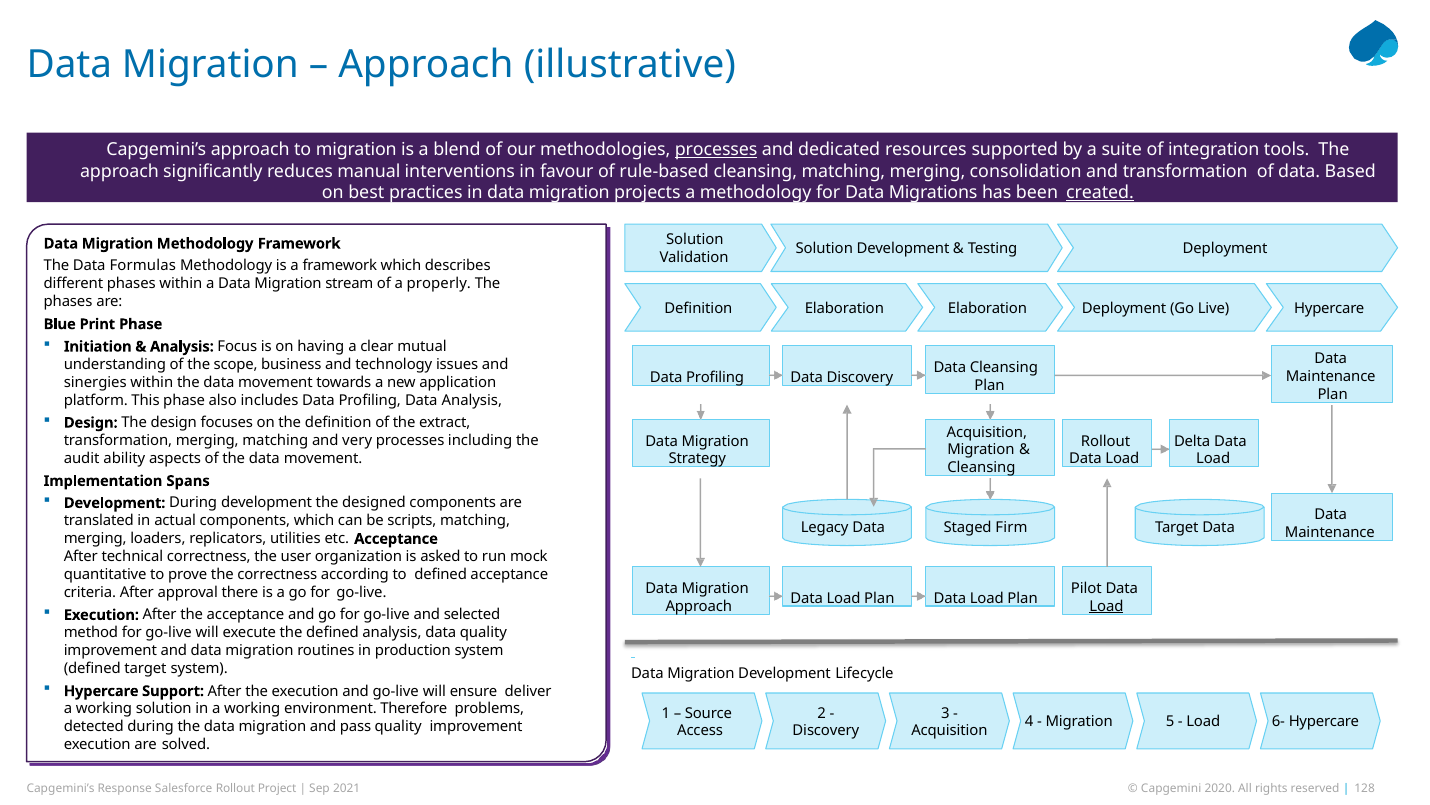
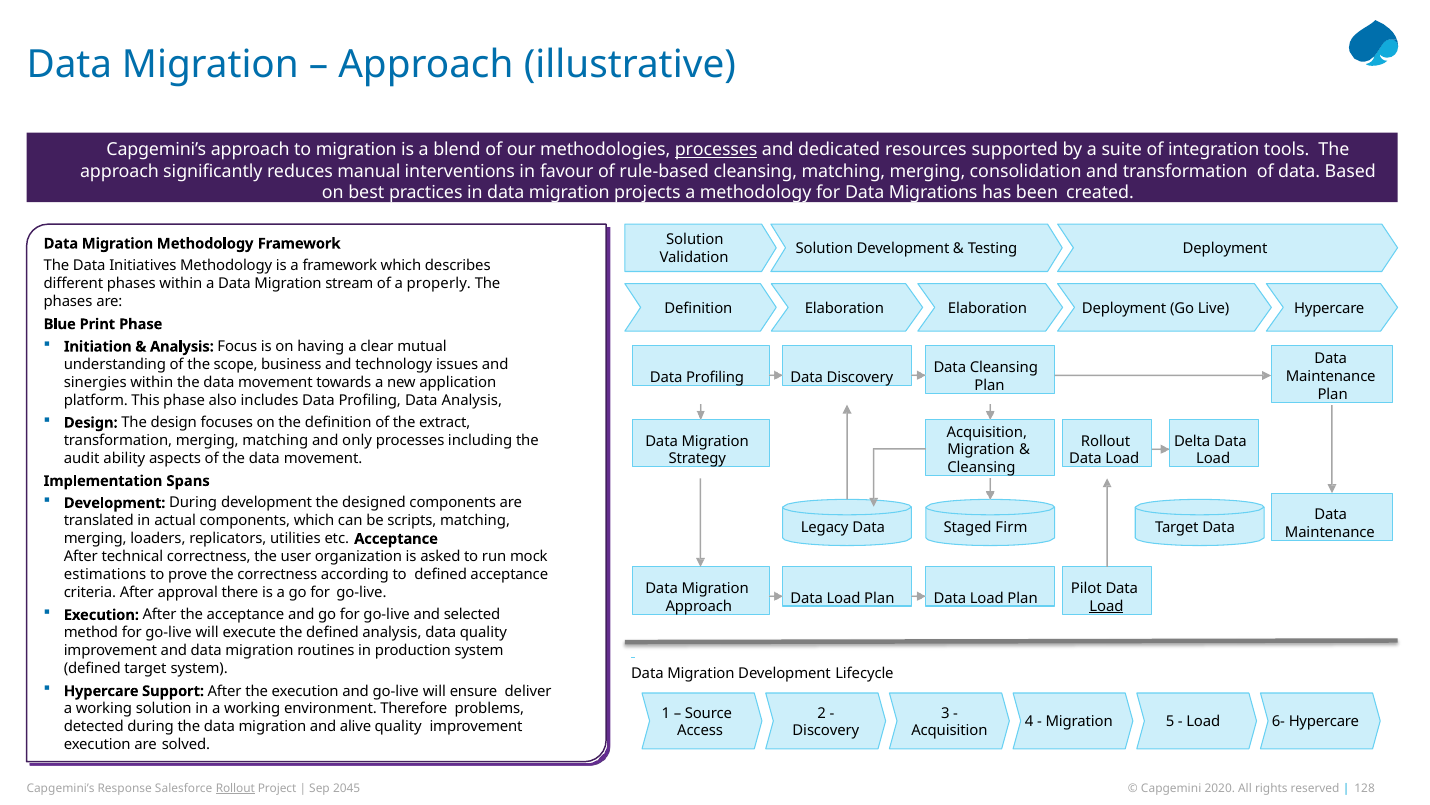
created underline: present -> none (1100, 193)
Formulas: Formulas -> Initiatives (143, 266)
very: very -> only (357, 440)
quantitative: quantitative -> estimations (105, 574)
pass: pass -> alive (356, 726)
Rollout underline: none -> present (235, 788)
2021: 2021 -> 2045 (347, 788)
